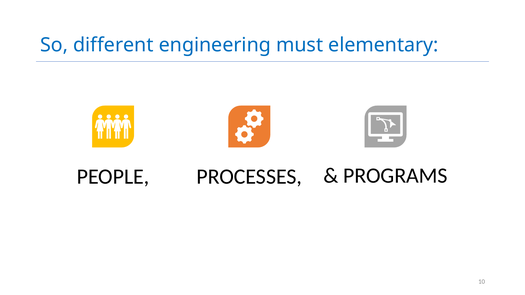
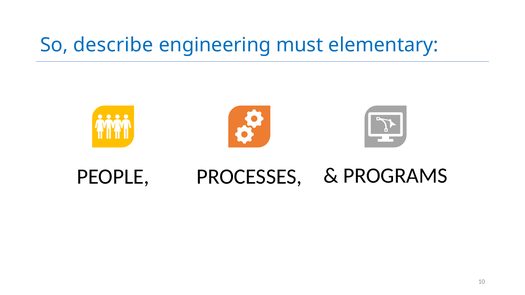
different: different -> describe (113, 45)
